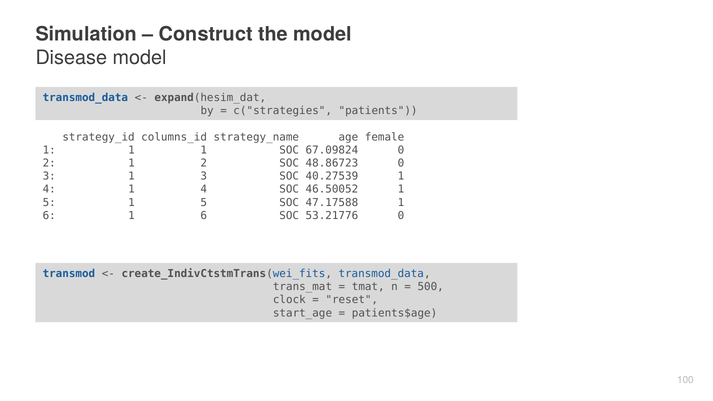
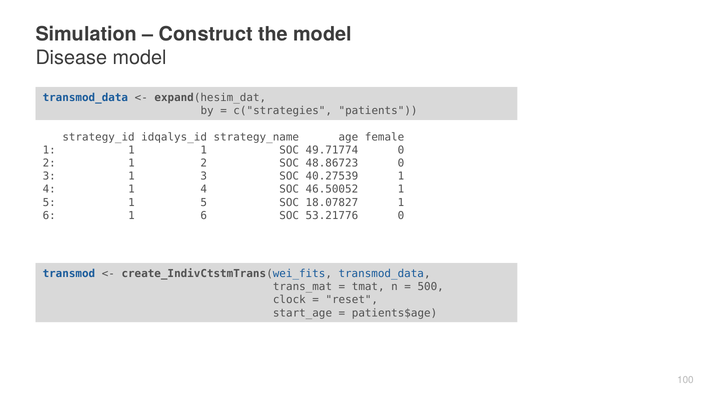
columns_id: columns_id -> idqalys_id (174, 137)
67.09824: 67.09824 -> 49.71774 (332, 150)
47.17588: 47.17588 -> 18.07827 (332, 202)
